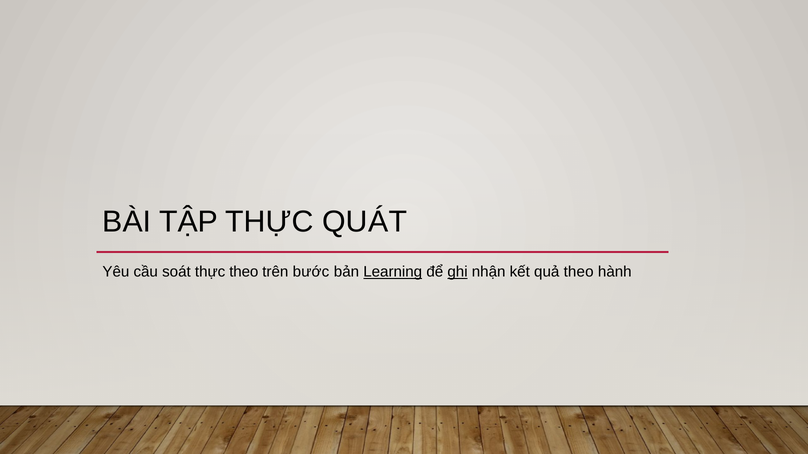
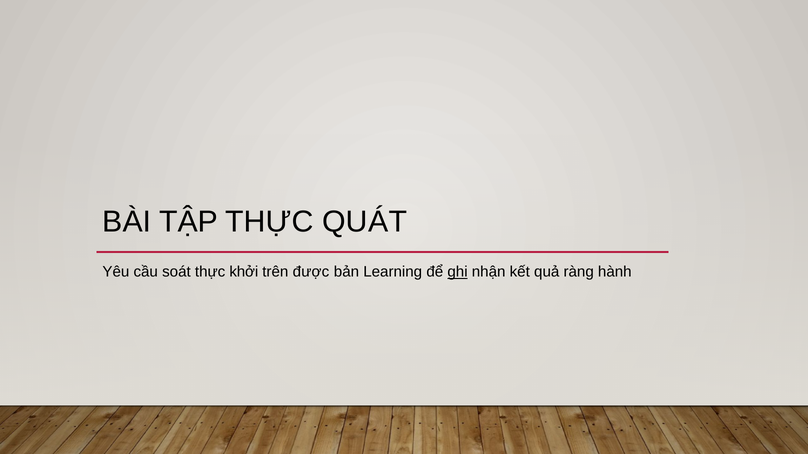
thực theo: theo -> khởi (244, 272)
bước: bước -> được (311, 272)
Learning underline: present -> none (393, 272)
quả theo: theo -> ràng (579, 272)
